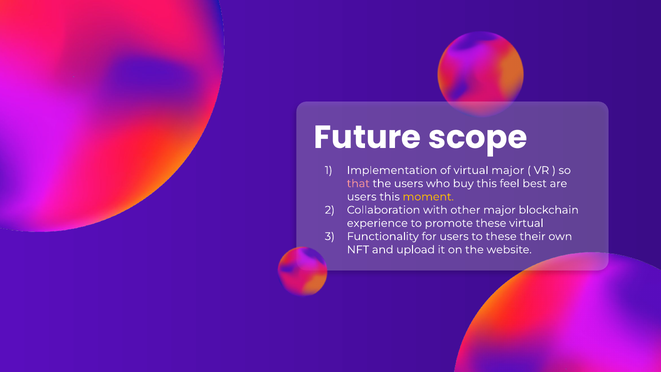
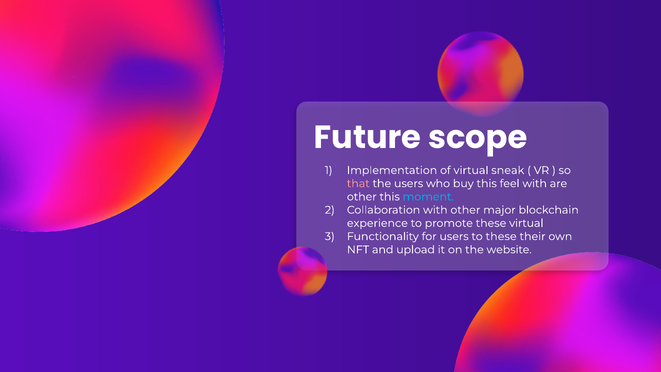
virtual major: major -> sneak (508, 170)
feel best: best -> with (535, 183)
users: users -> other (362, 197)
moment colour: yellow -> light blue (428, 197)
